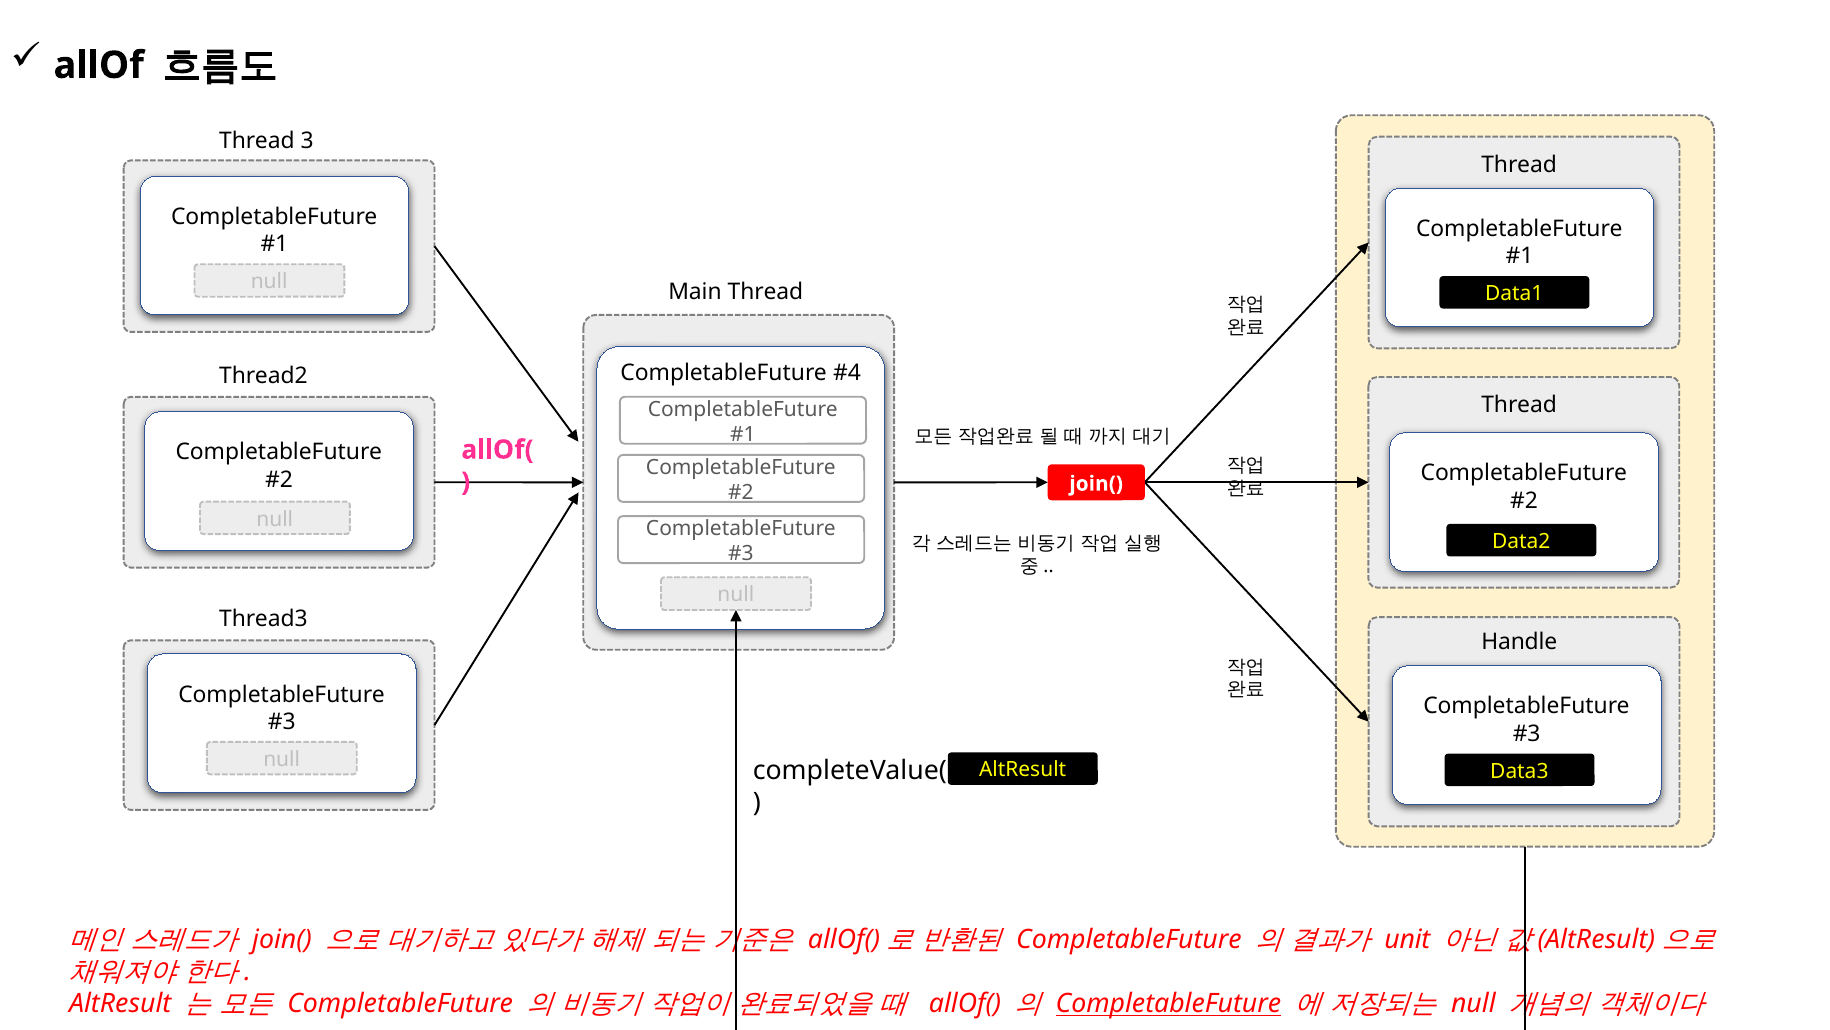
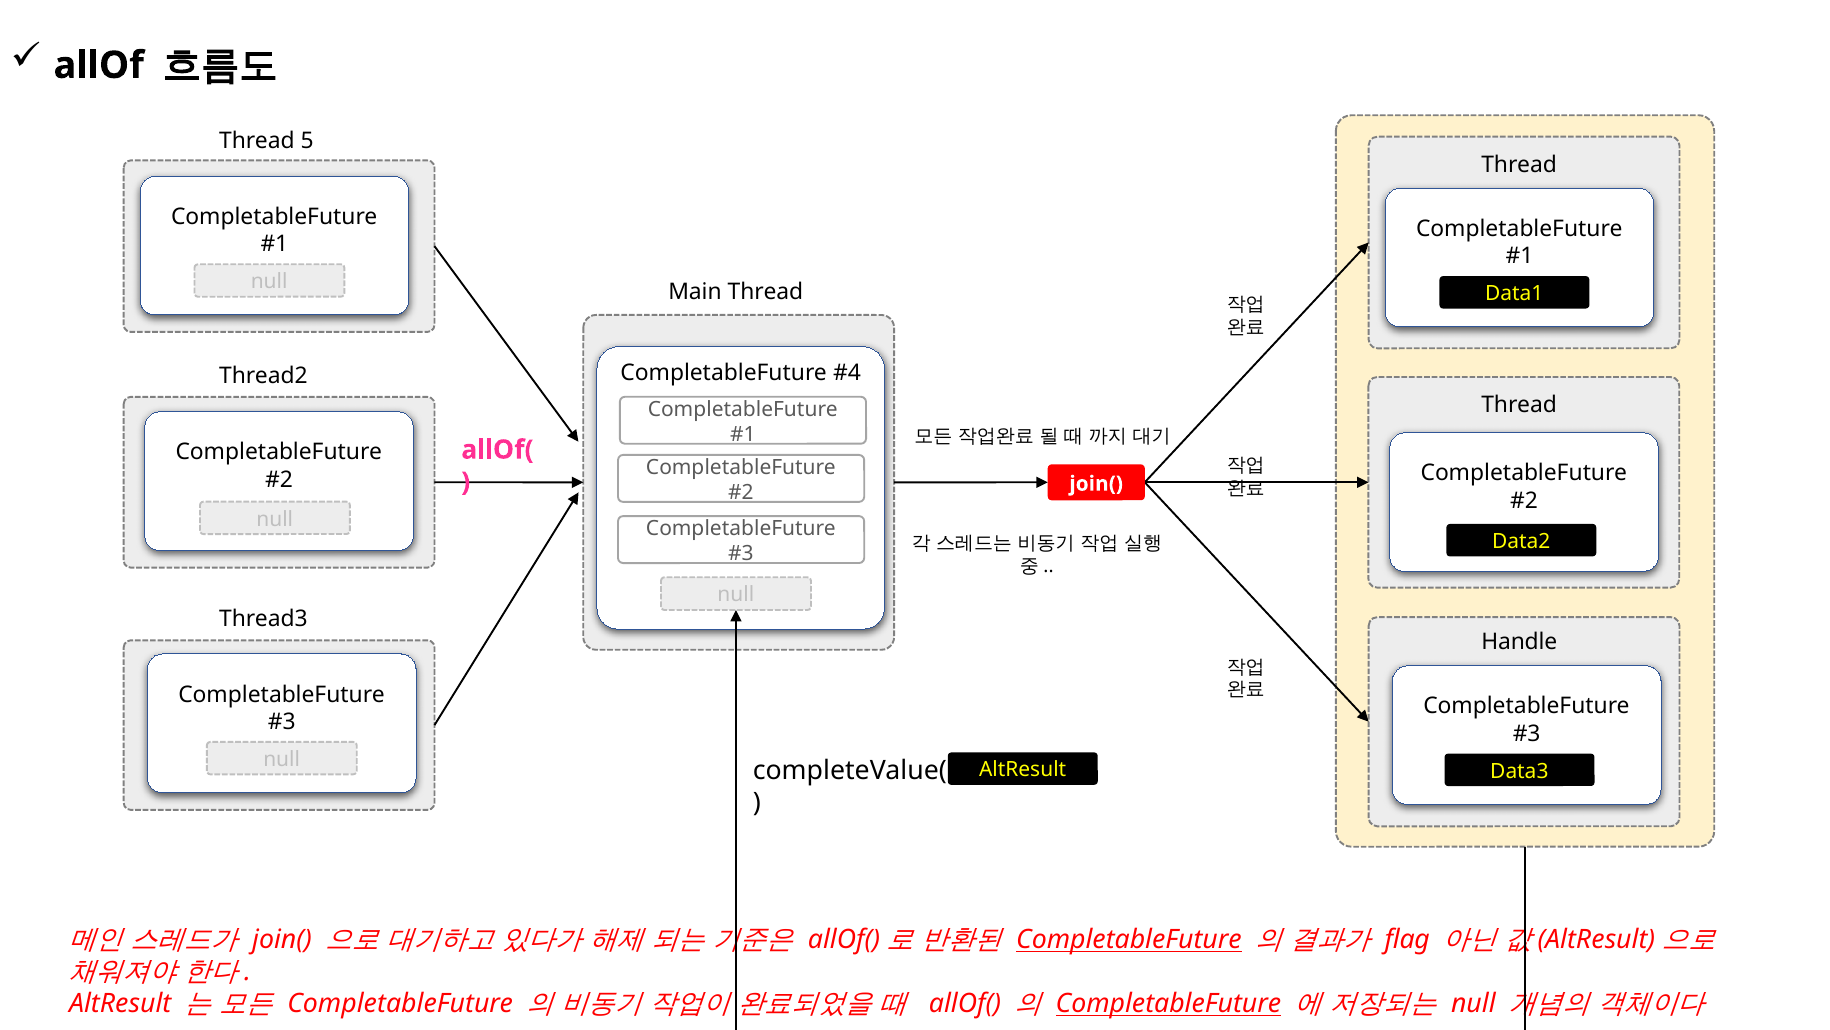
3: 3 -> 5 (307, 141)
CompletableFuture underline: none -> present (1129, 939)
unit: unit -> flag (1407, 939)
